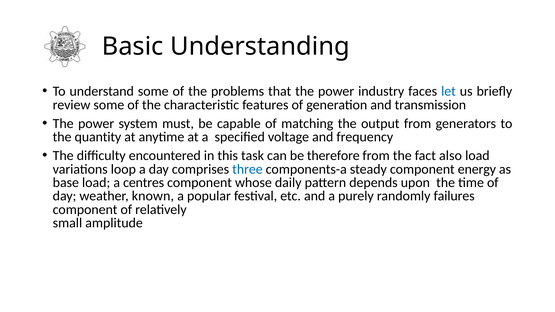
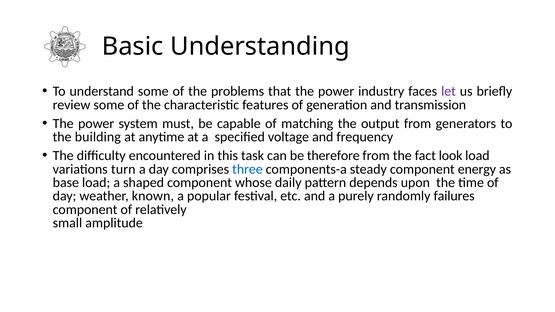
let colour: blue -> purple (449, 91)
quantity: quantity -> building (98, 137)
also: also -> look (451, 156)
loop: loop -> turn (123, 169)
centres: centres -> shaped (144, 183)
